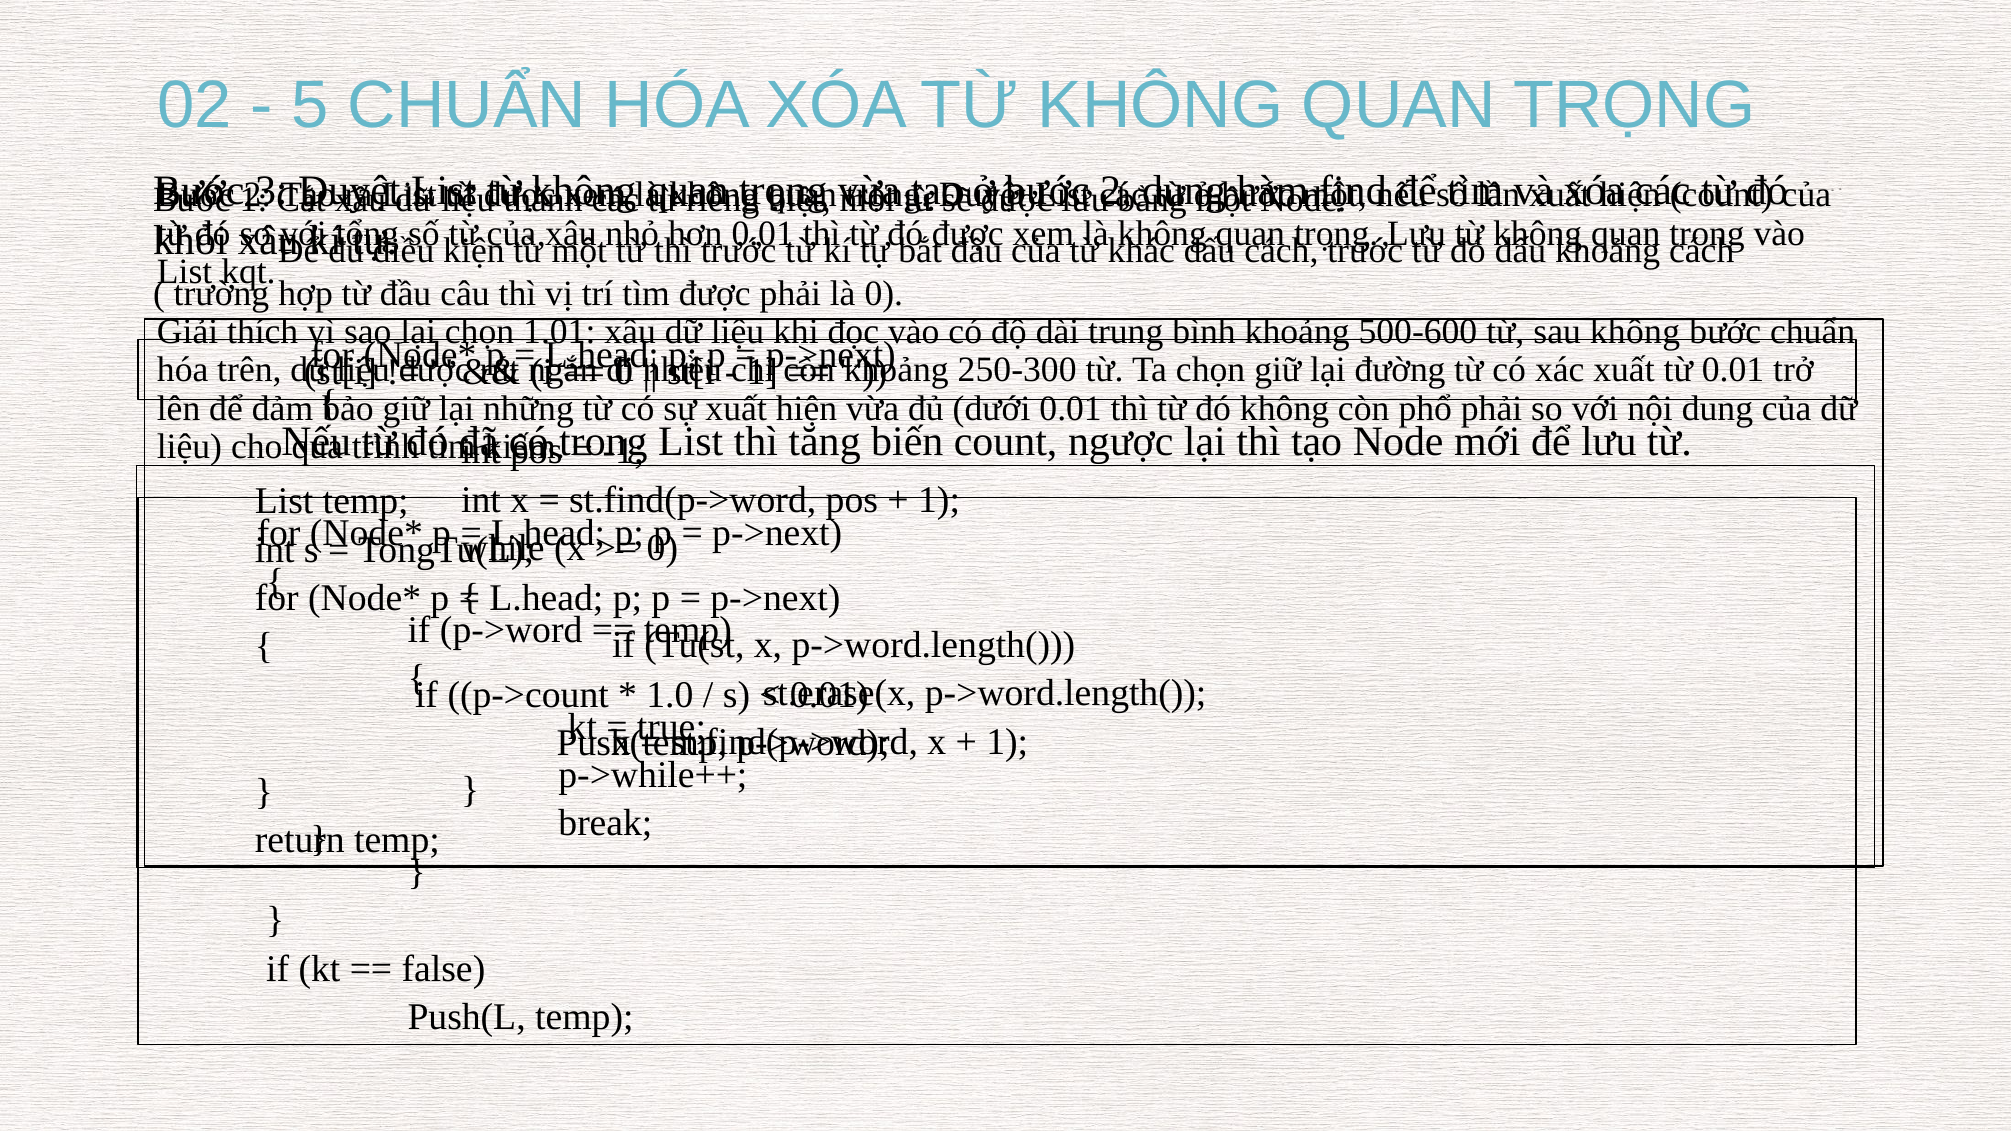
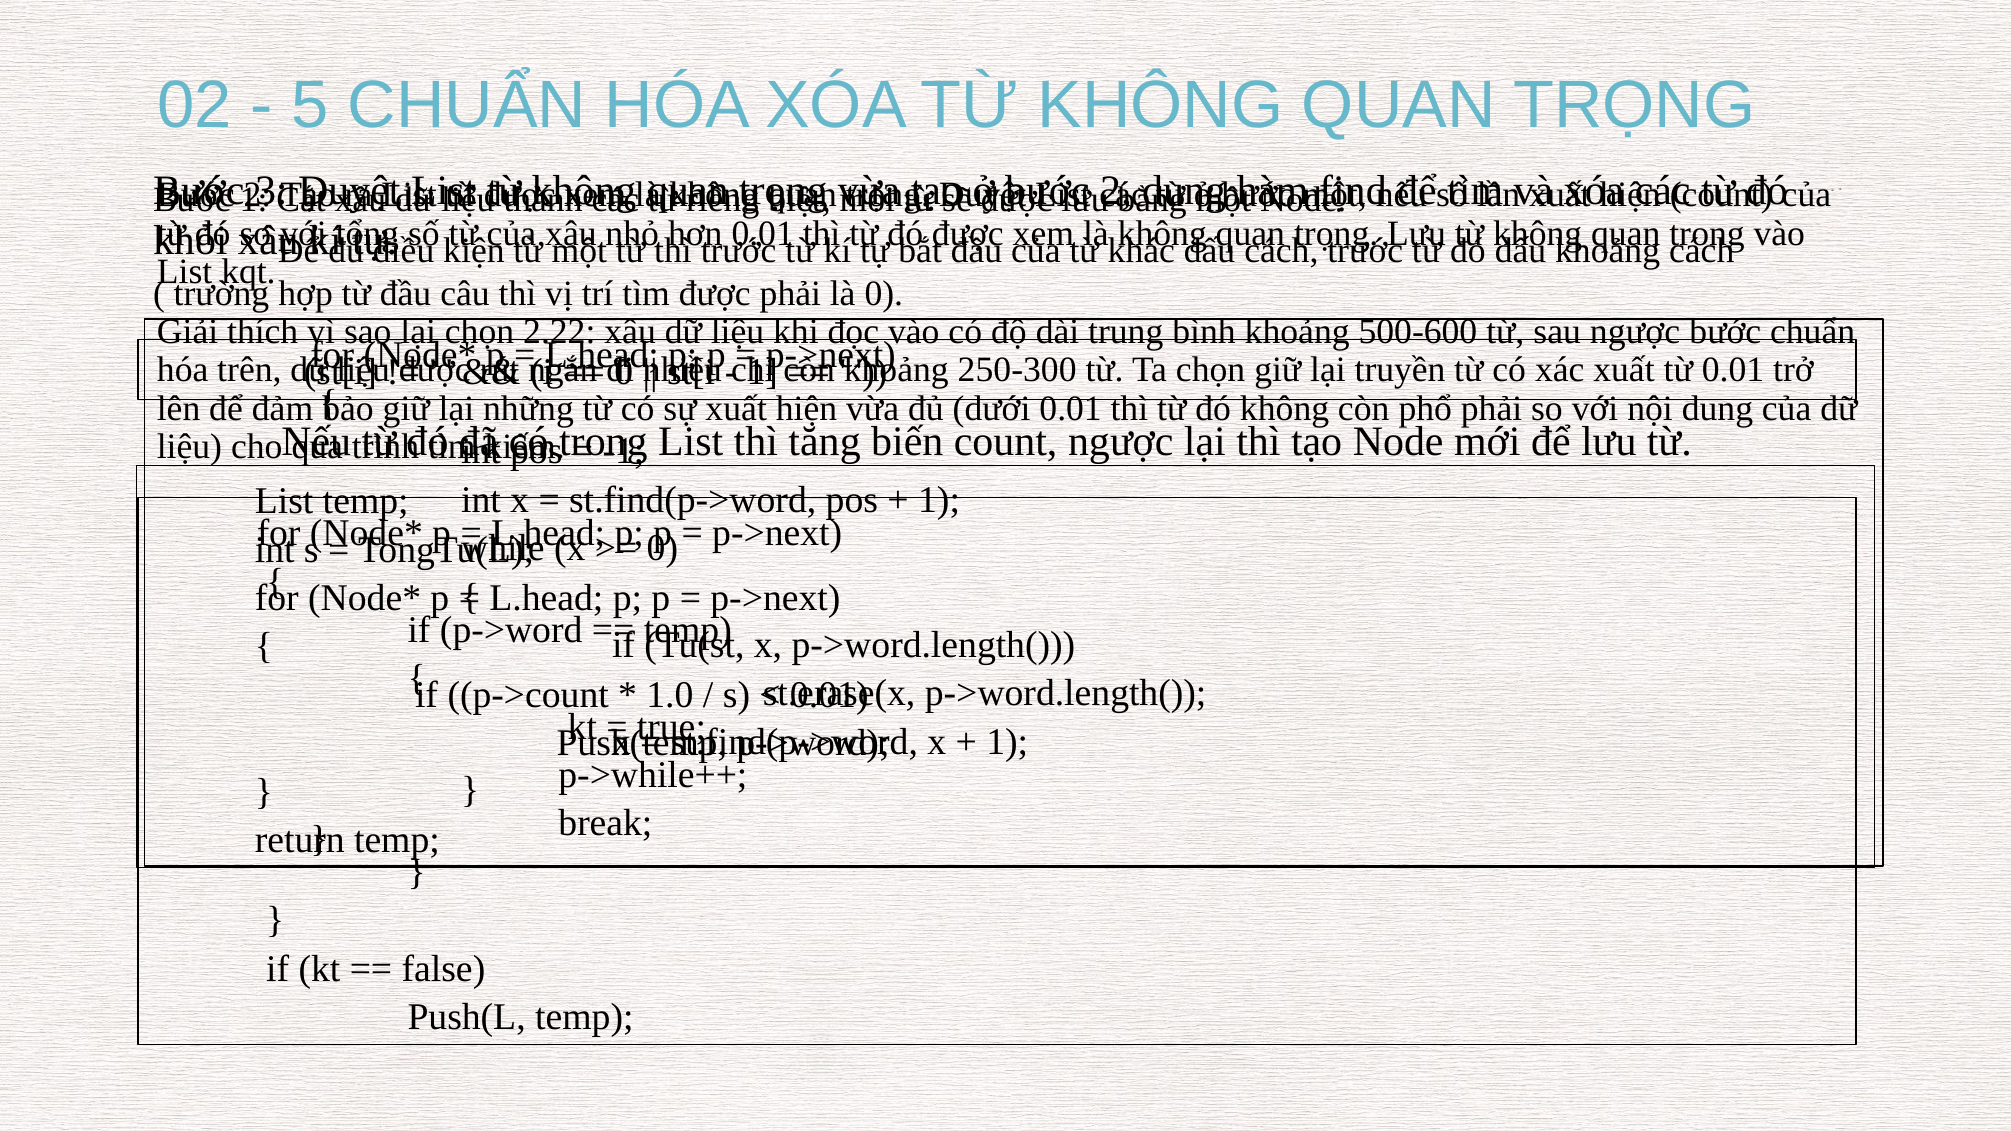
1.01: 1.01 -> 2.22 (559, 332)
sau không: không -> ngược (1635, 332)
đường: đường -> truyền (1400, 370)
